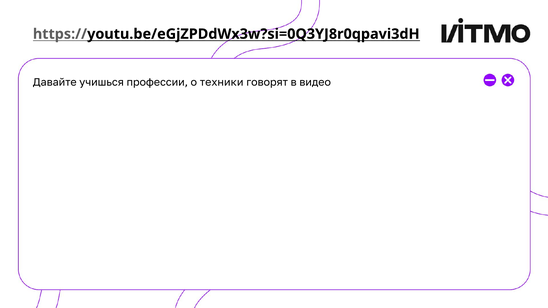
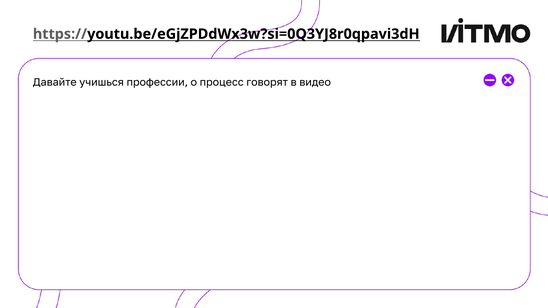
техники: техники -> процесс (222, 83)
